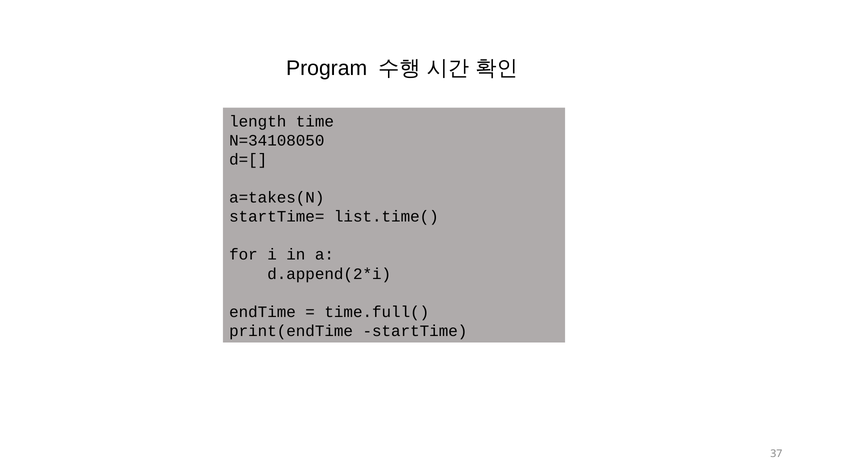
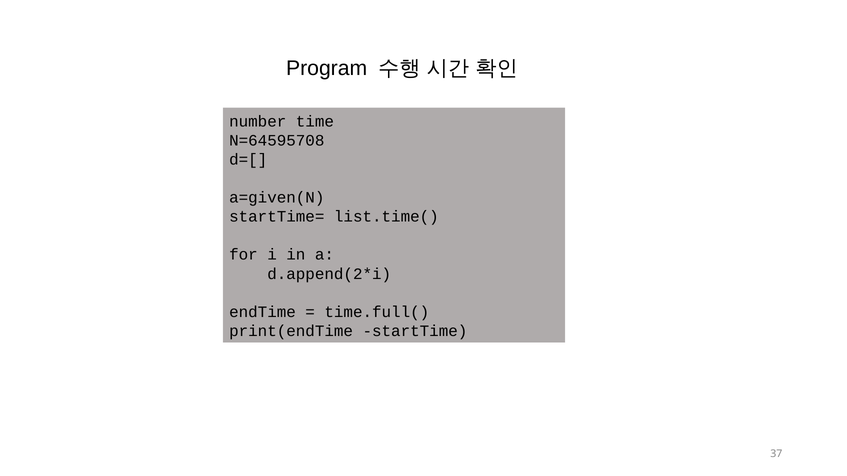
length: length -> number (258, 122)
N=34108050: N=34108050 -> N=64595708 (277, 141)
a=takes(N: a=takes(N -> a=given(N (277, 198)
